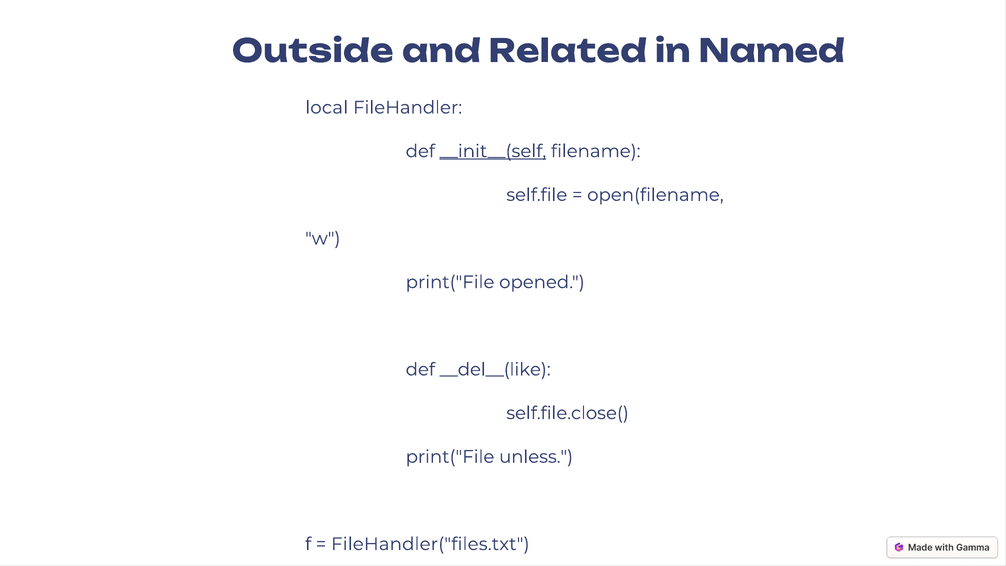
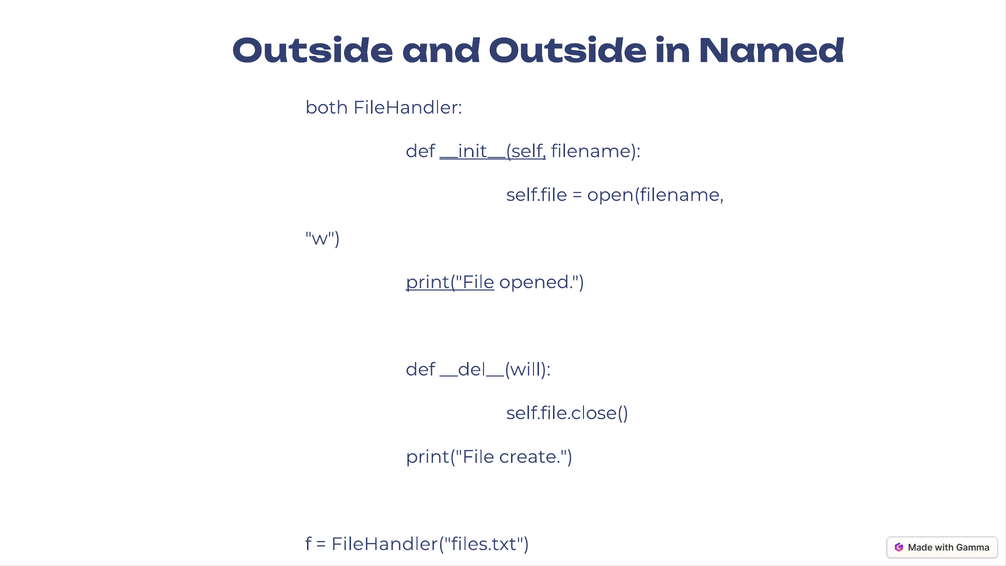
and Related: Related -> Outside (568, 51)
local: local -> both (327, 108)
print("File underline: none -> present (450, 282)
__del__(like: __del__(like -> __del__(will (495, 369)
unless: unless -> create (536, 457)
